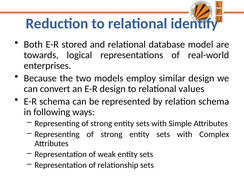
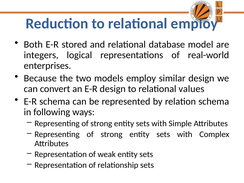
relational identify: identify -> employ (194, 24)
towards: towards -> integers (41, 55)
